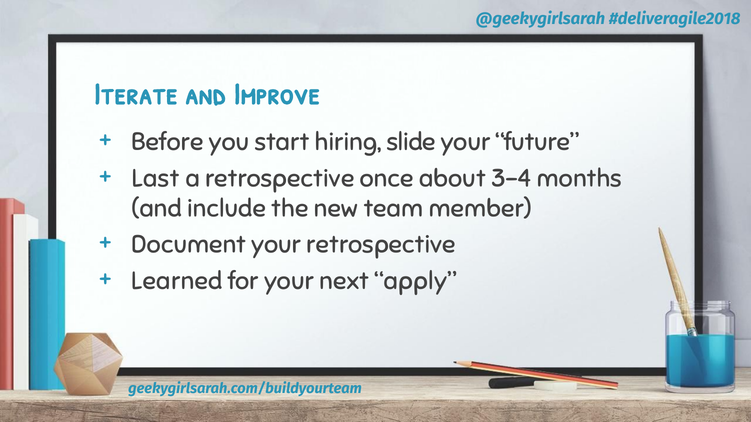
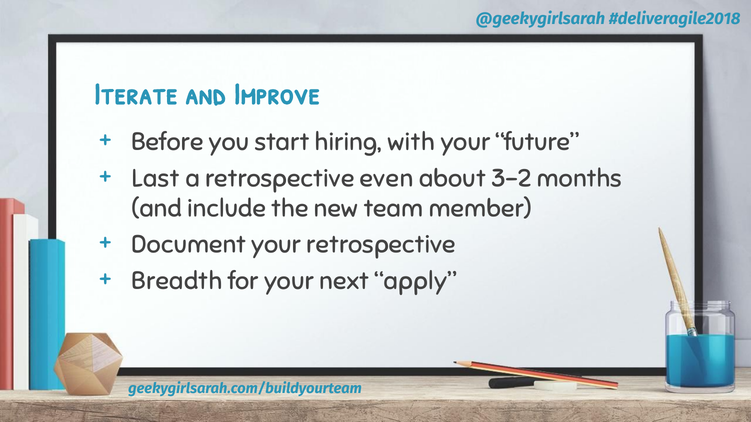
slide: slide -> with (411, 142)
once: once -> even (387, 179)
3-4: 3-4 -> 3-2 (512, 179)
Learned: Learned -> Breadth (177, 281)
